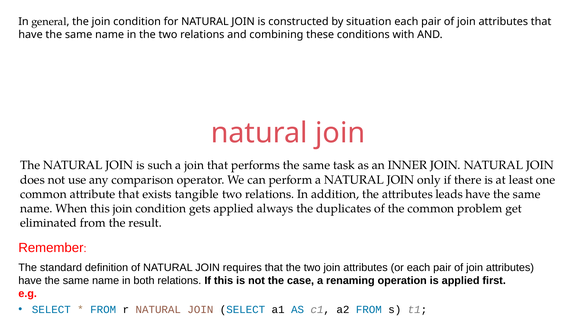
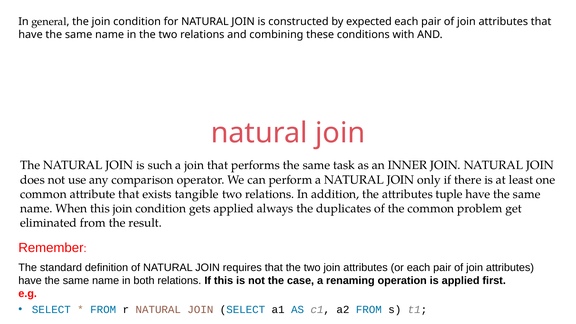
situation: situation -> expected (369, 22)
leads: leads -> tuple (449, 194)
